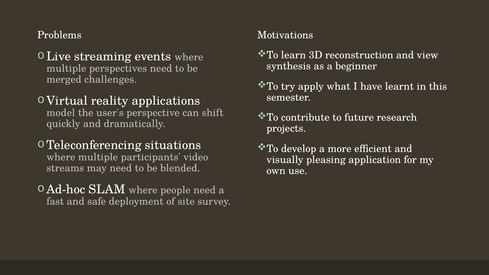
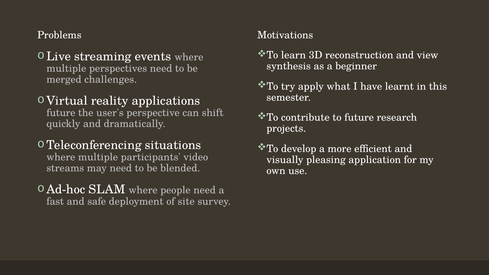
model: model -> future (61, 113)
